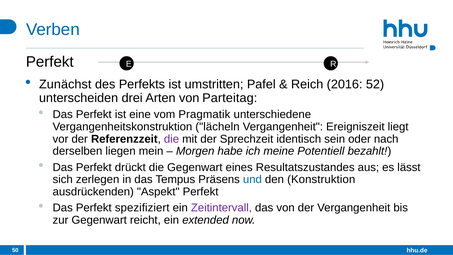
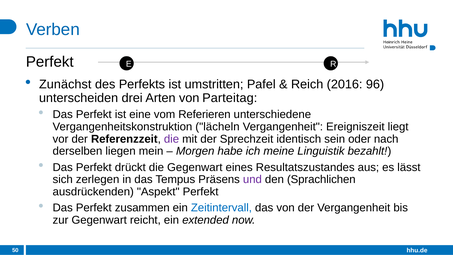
52: 52 -> 96 (375, 84)
Pragmatik: Pragmatik -> Referieren (204, 115)
Potentiell: Potentiell -> Linguistik (321, 151)
und colour: blue -> purple (252, 180)
Konstruktion: Konstruktion -> Sprachlichen (321, 180)
spezifiziert: spezifiziert -> zusammen (142, 208)
Zeitintervall colour: purple -> blue (221, 208)
